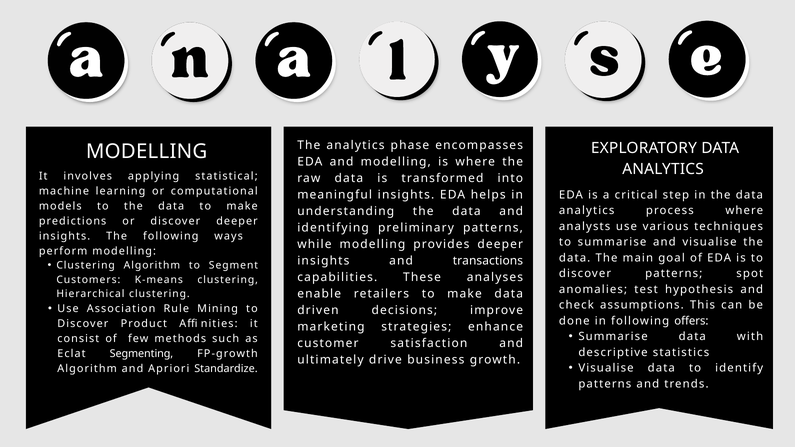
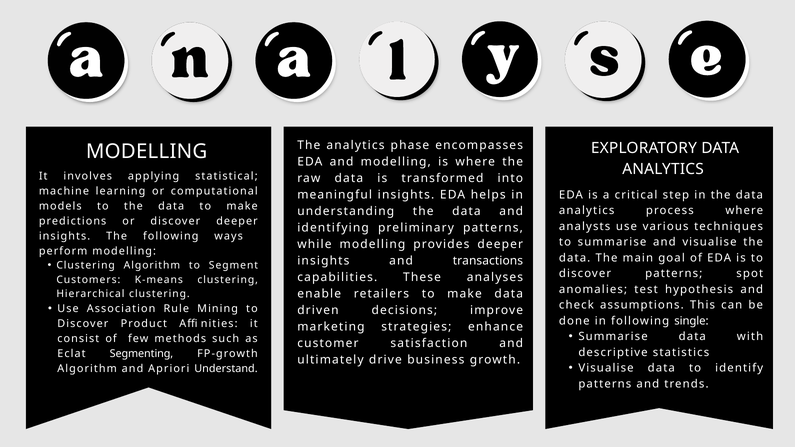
offers: offers -> single (691, 321)
Standardize: Standardize -> Understand (226, 369)
